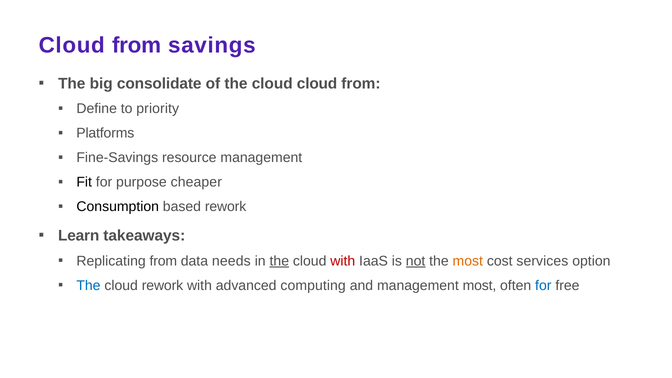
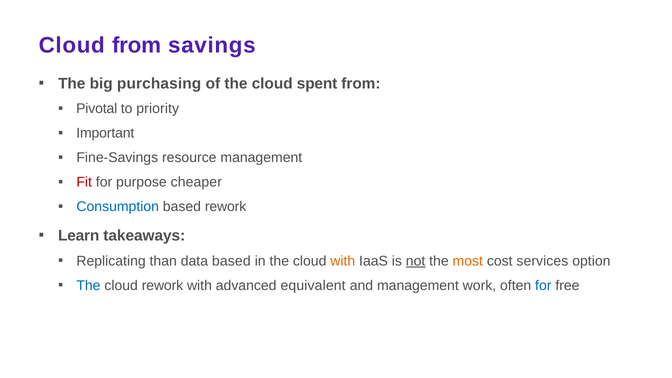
consolidate: consolidate -> purchasing (159, 83)
cloud cloud: cloud -> spent (317, 83)
Define: Define -> Pivotal (97, 109)
Platforms: Platforms -> Important (105, 133)
Fit colour: black -> red (84, 182)
Consumption colour: black -> blue (118, 207)
Replicating from: from -> than (163, 261)
data needs: needs -> based (231, 261)
the underline: present -> none (279, 261)
with colour: red -> orange (343, 261)
computing: computing -> equivalent (313, 285)
management most: most -> work (479, 285)
